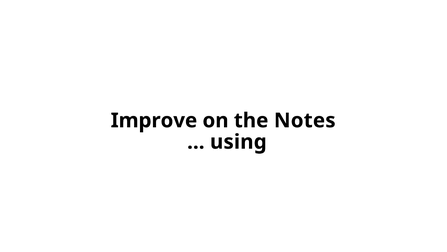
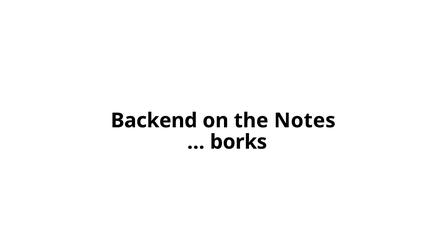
Improve: Improve -> Backend (154, 120)
using: using -> borks (239, 142)
